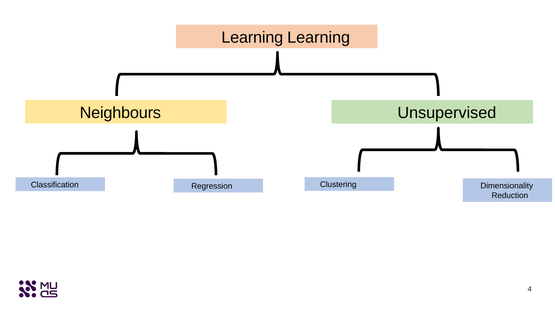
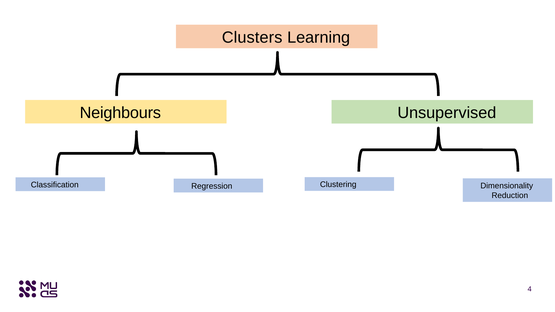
Learning: Learning -> Clusters (252, 38)
